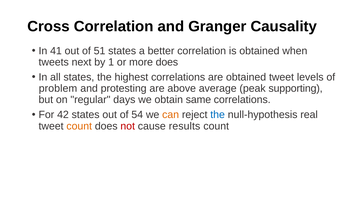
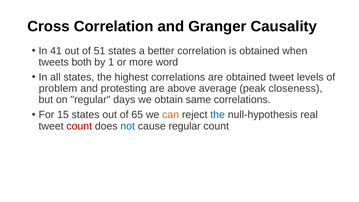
next: next -> both (82, 62)
more does: does -> word (167, 62)
supporting: supporting -> closeness (295, 88)
42: 42 -> 15 (63, 115)
54: 54 -> 65 (137, 115)
count colour: orange -> red (79, 126)
not colour: red -> blue (128, 126)
cause results: results -> regular (185, 126)
